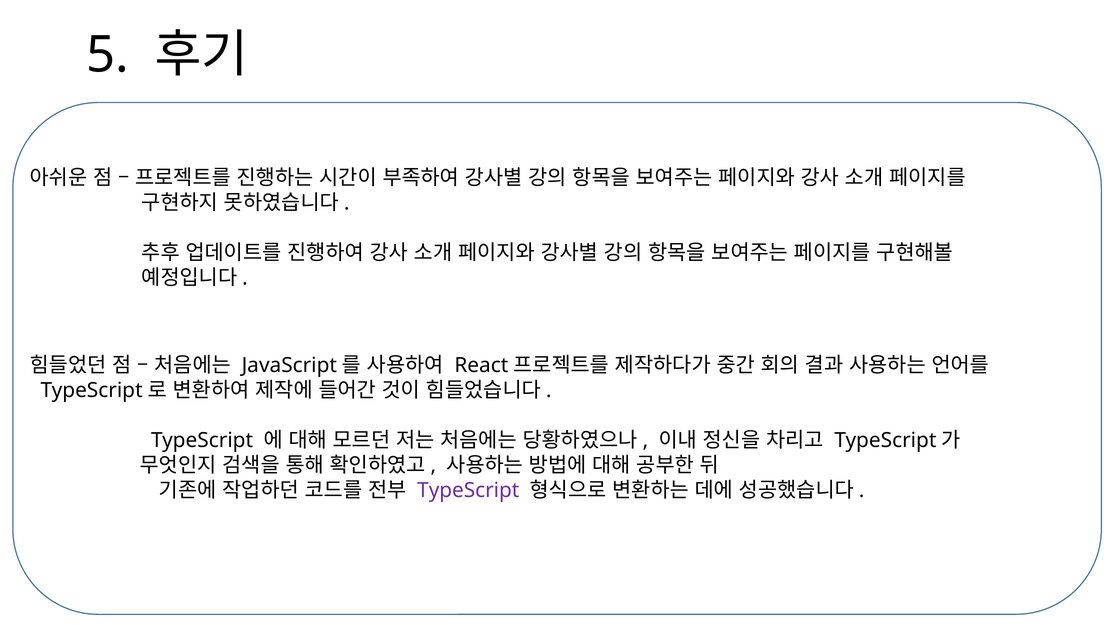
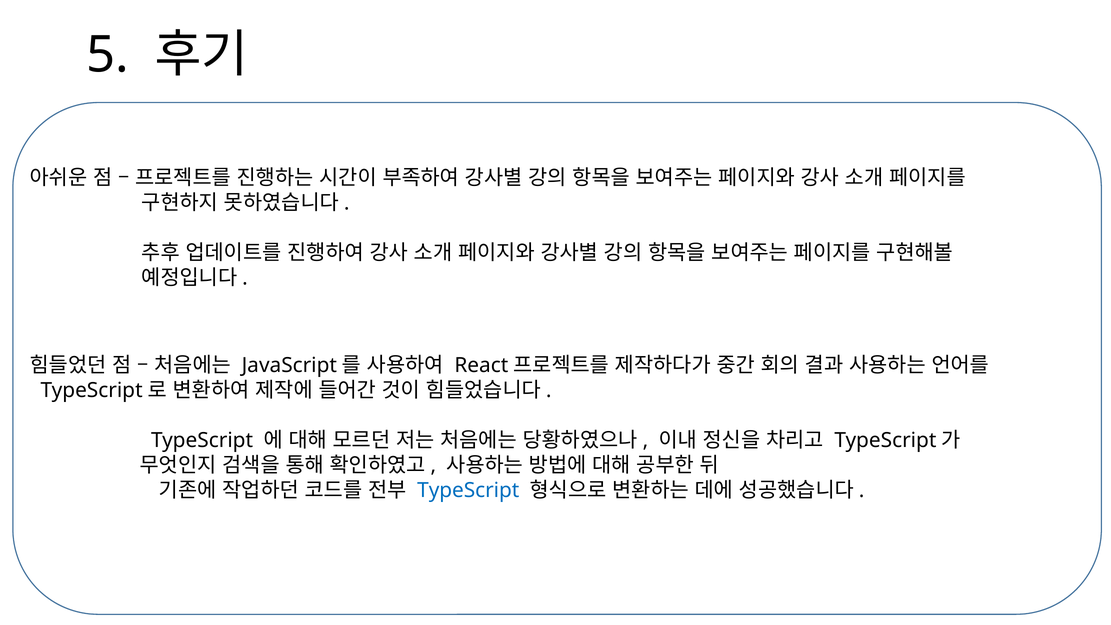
TypeScript colour: purple -> blue (468, 491)
